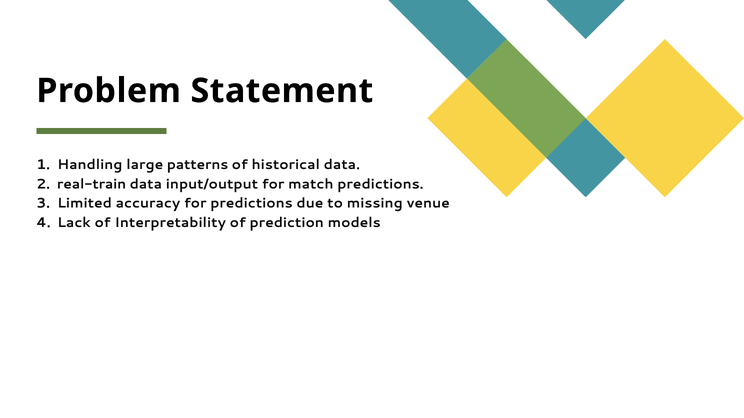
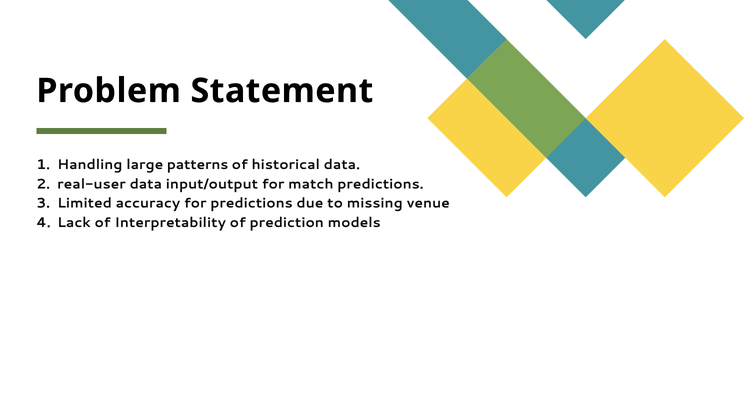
real-train: real-train -> real-user (92, 184)
